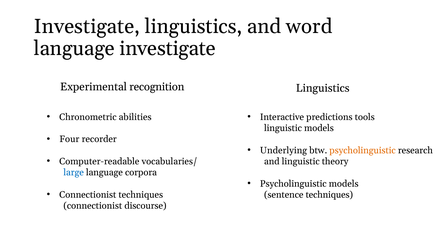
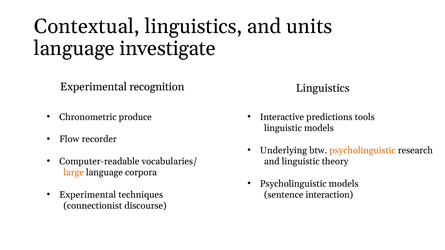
Investigate: Investigate -> Contextual (87, 26)
word: word -> units (309, 26)
abilities: abilities -> produce (135, 117)
Four: Four -> Flow (69, 139)
large colour: blue -> orange (74, 173)
Connectionist: Connectionist -> Experimental (88, 195)
sentence techniques: techniques -> interaction (329, 195)
